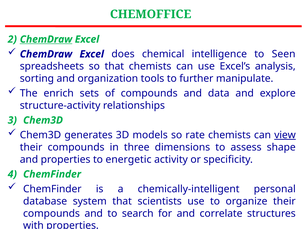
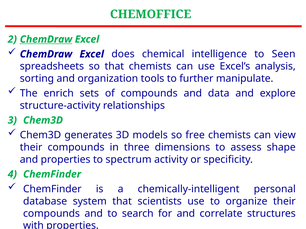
rate: rate -> free (195, 135)
view underline: present -> none (285, 135)
energetic: energetic -> spectrum (129, 160)
